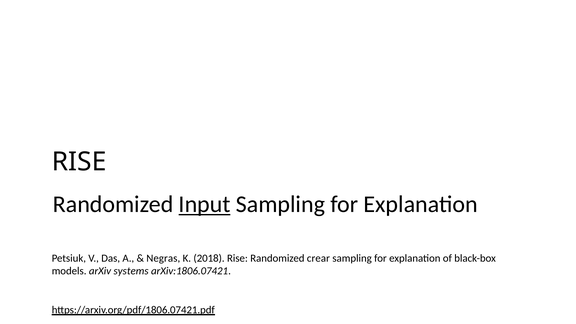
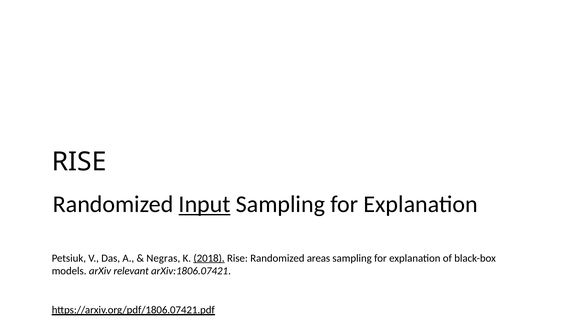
2018 underline: none -> present (209, 258)
crear: crear -> areas (318, 258)
systems: systems -> relevant (131, 271)
